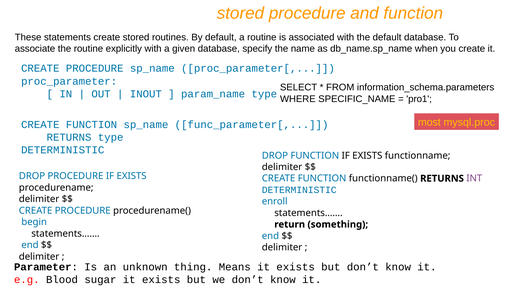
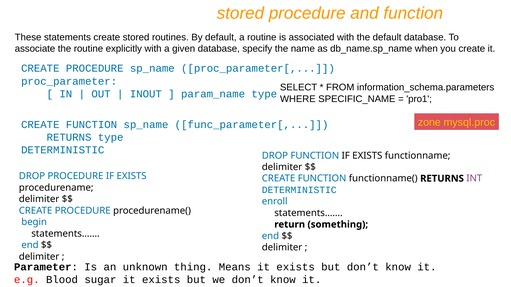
most: most -> zone (429, 123)
